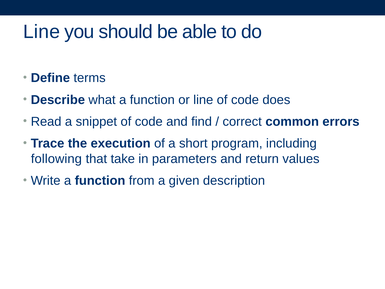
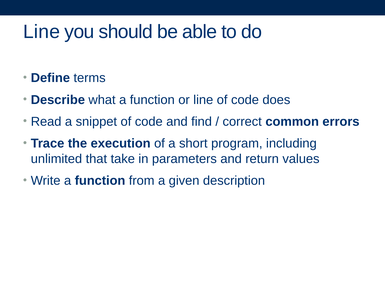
following: following -> unlimited (56, 159)
